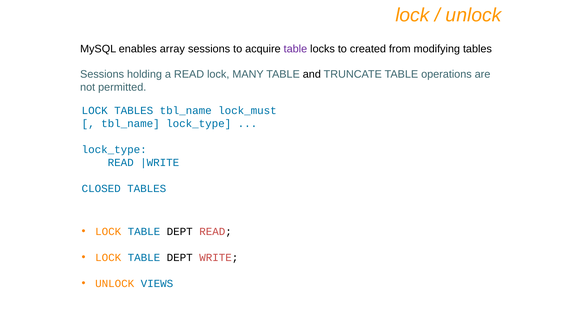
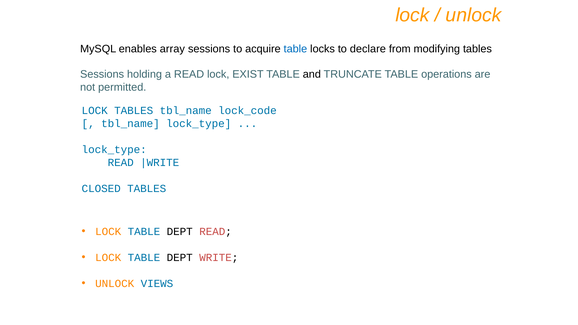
table colour: purple -> blue (295, 49)
created: created -> declare (368, 49)
MANY: MANY -> EXIST (248, 74)
lock_must: lock_must -> lock_code (247, 111)
